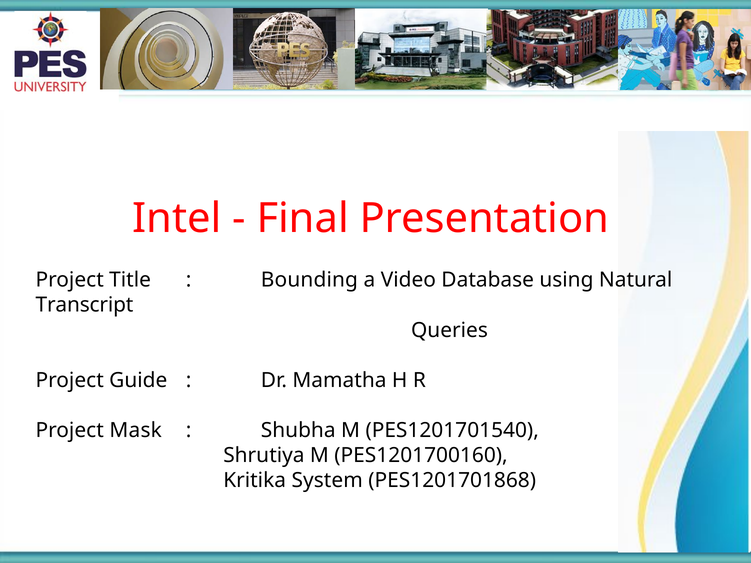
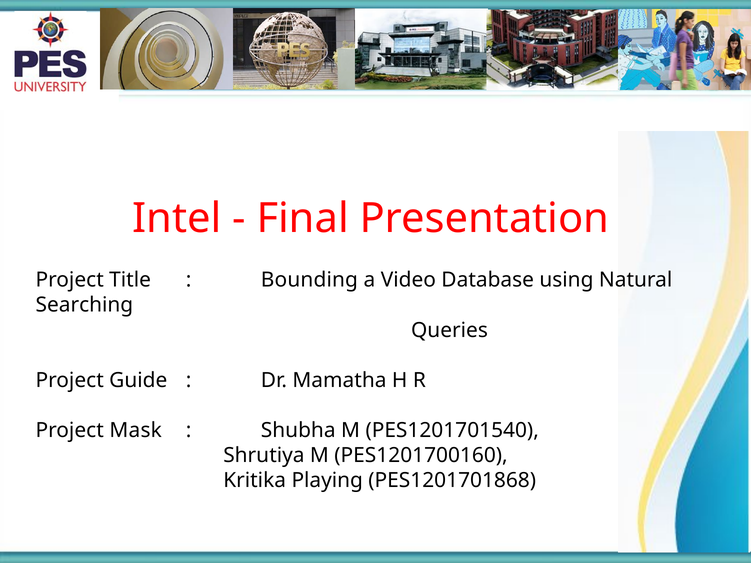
Transcript: Transcript -> Searching (84, 305)
System: System -> Playing (327, 481)
